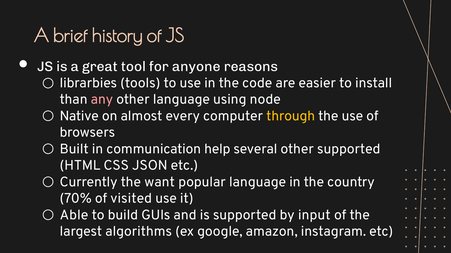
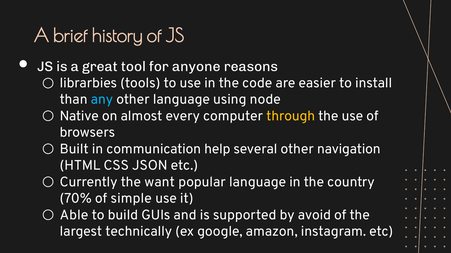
any colour: pink -> light blue (102, 100)
other supported: supported -> navigation (349, 149)
visited: visited -> simple (131, 199)
input: input -> avoid (314, 215)
algorithms: algorithms -> technically (139, 232)
